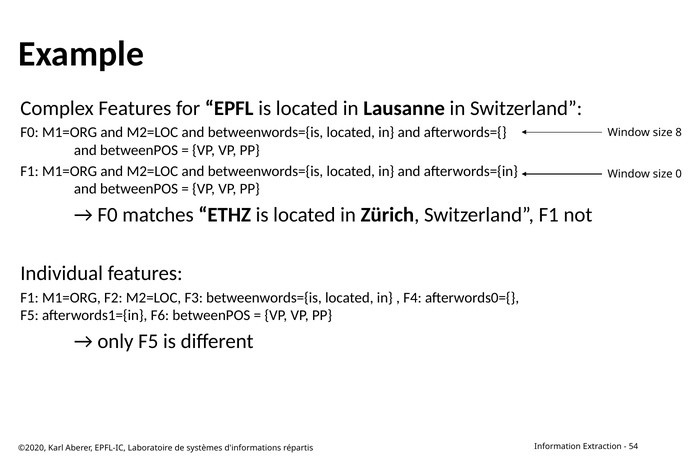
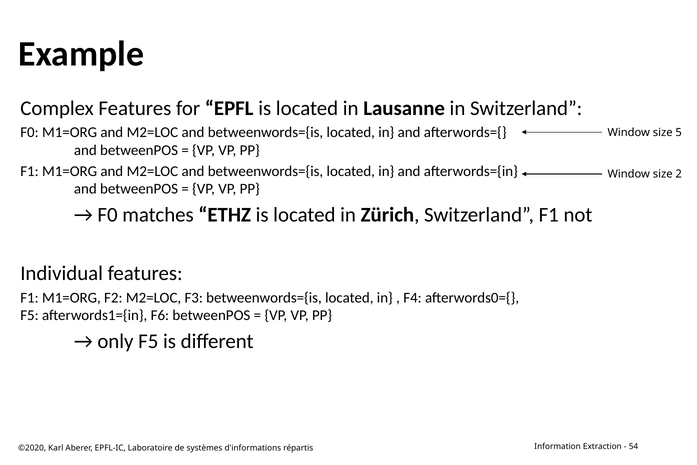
8: 8 -> 5 (679, 133)
0: 0 -> 2 (679, 174)
